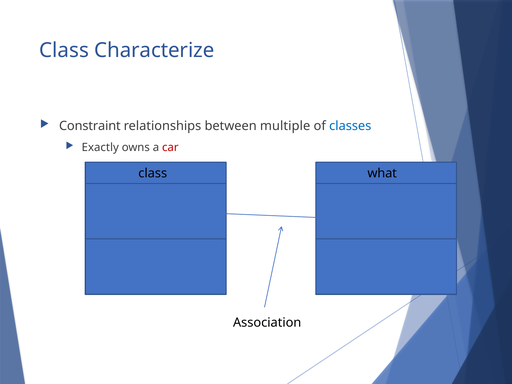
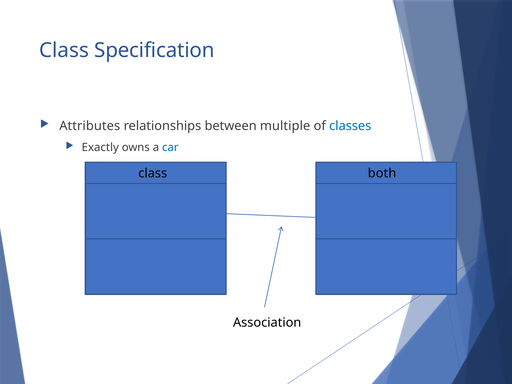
Characterize: Characterize -> Specification (154, 51)
Constraint: Constraint -> Attributes (90, 126)
car colour: red -> blue (170, 148)
what: what -> both (382, 173)
